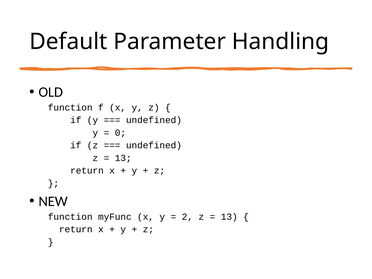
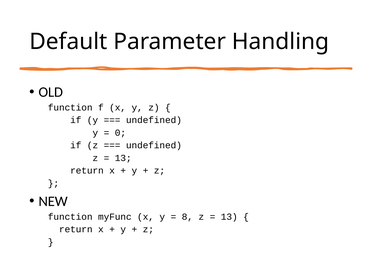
2: 2 -> 8 (187, 217)
